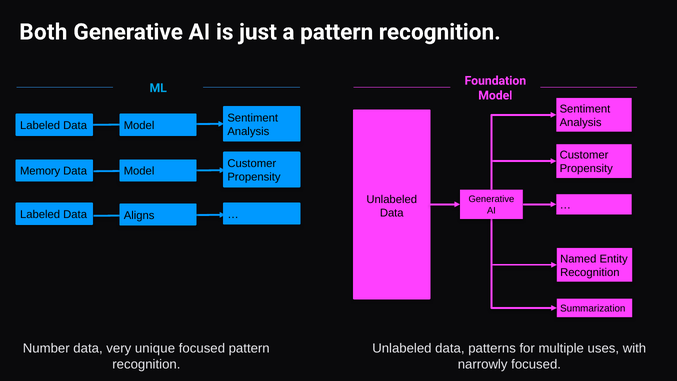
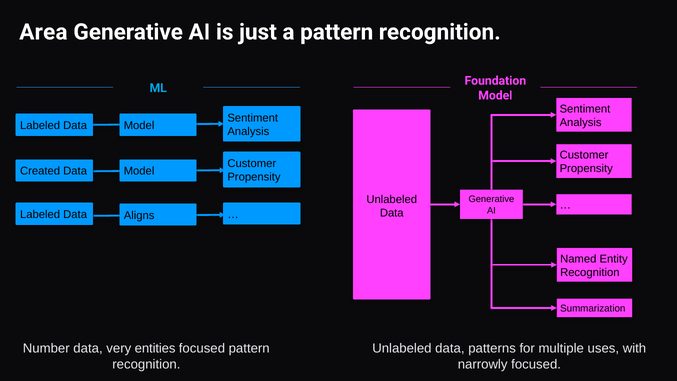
Both: Both -> Area (43, 32)
Memory: Memory -> Created (40, 171)
unique: unique -> entities (155, 348)
